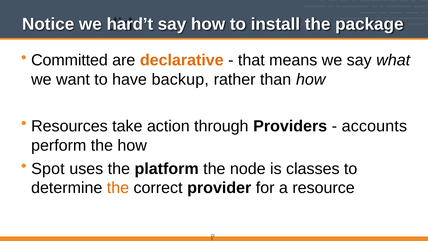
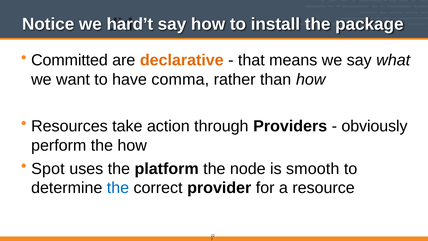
backup: backup -> comma (180, 79)
accounts: accounts -> obviously (375, 126)
classes: classes -> smooth (313, 169)
the colour: orange -> blue (118, 188)
